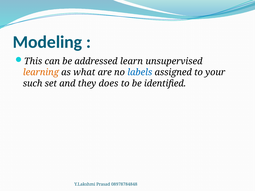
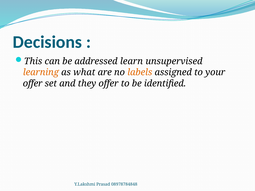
Modeling: Modeling -> Decisions (47, 42)
labels colour: blue -> orange (140, 72)
such: such -> offer (33, 83)
they does: does -> offer (109, 83)
